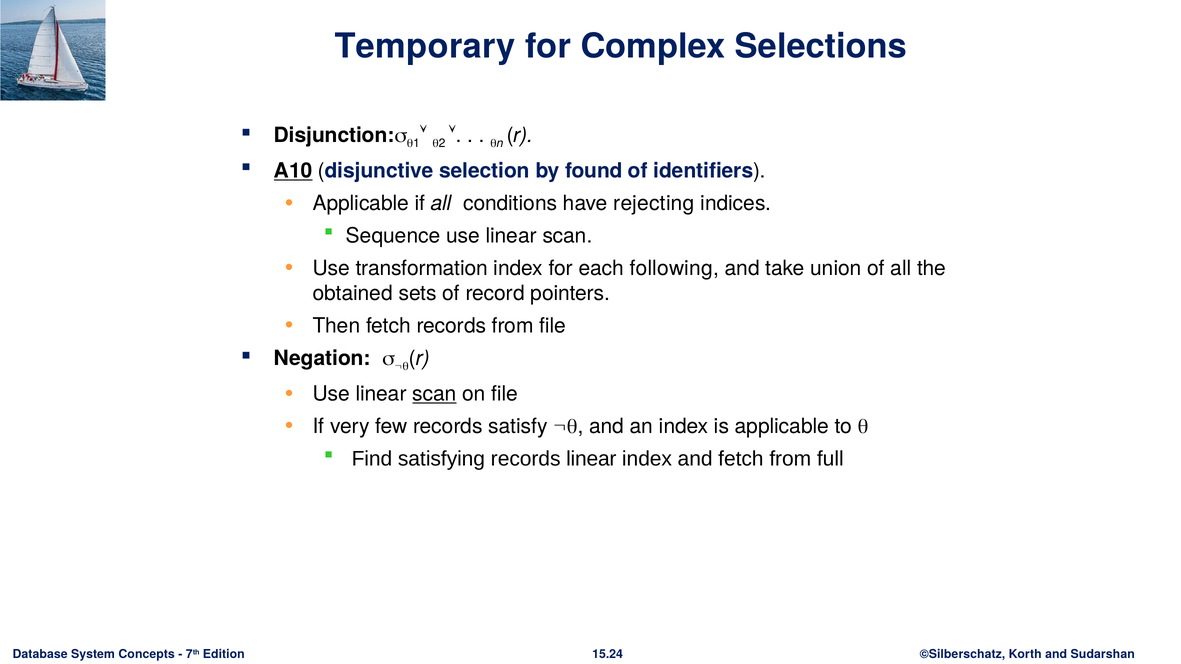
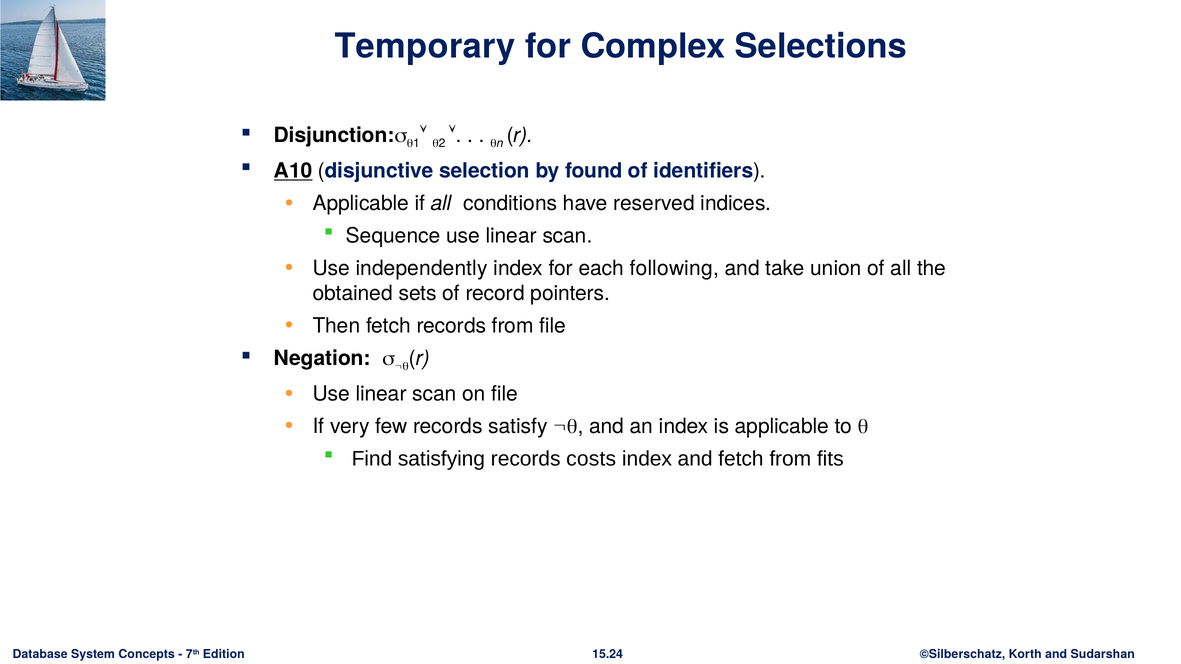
rejecting: rejecting -> reserved (654, 204)
transformation: transformation -> independently (422, 268)
scan underline: present -> none (435, 394)
records linear: linear -> costs (591, 459)
full: full -> fits (830, 459)
